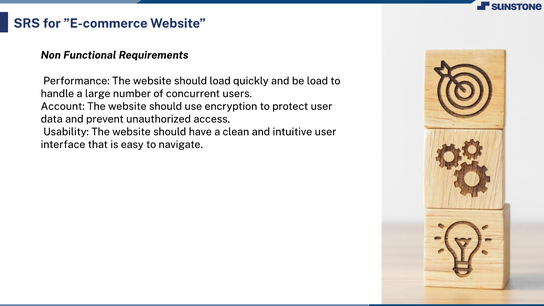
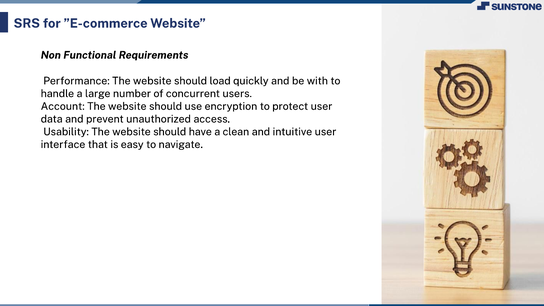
be load: load -> with (317, 81)
